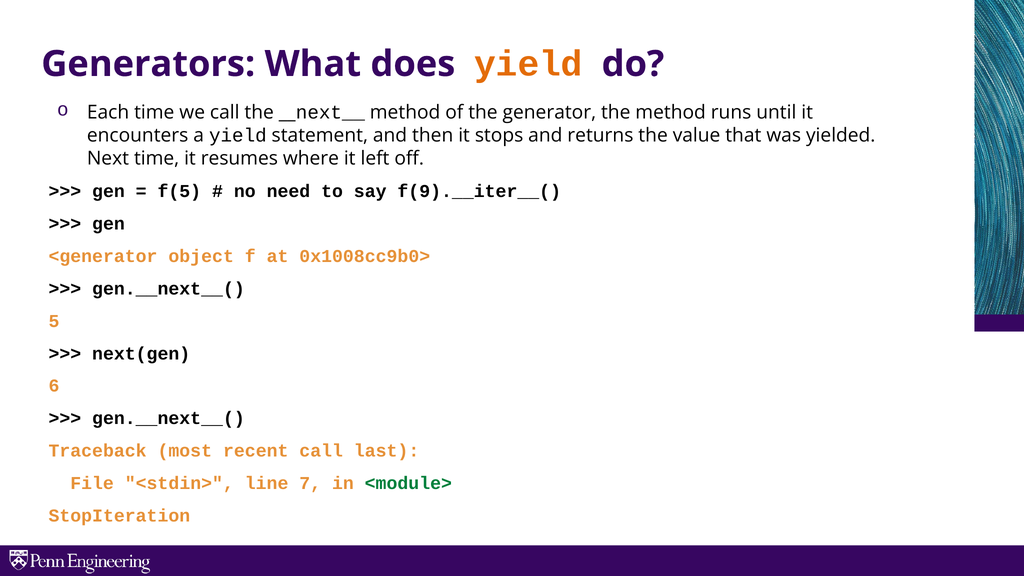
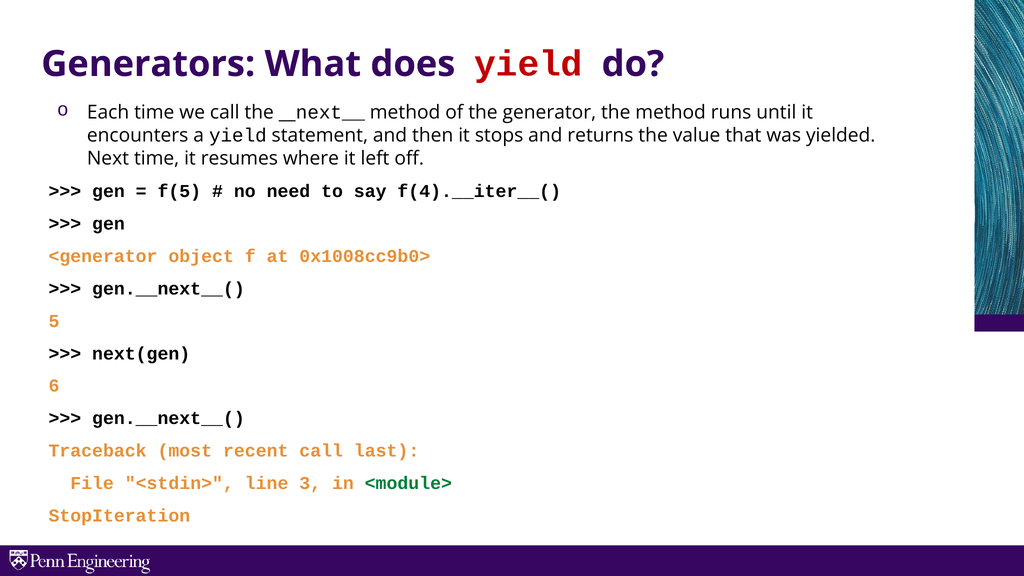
yield colour: orange -> red (528, 64)
f(9).__iter__(: f(9).__iter__( -> f(4).__iter__( (479, 191)
7: 7 -> 3 (310, 483)
